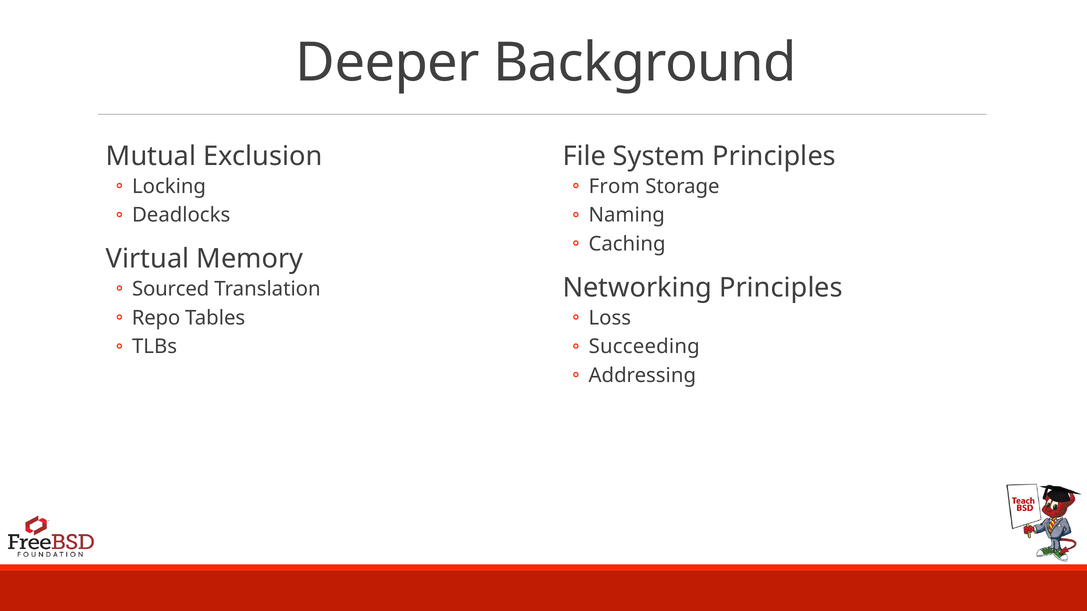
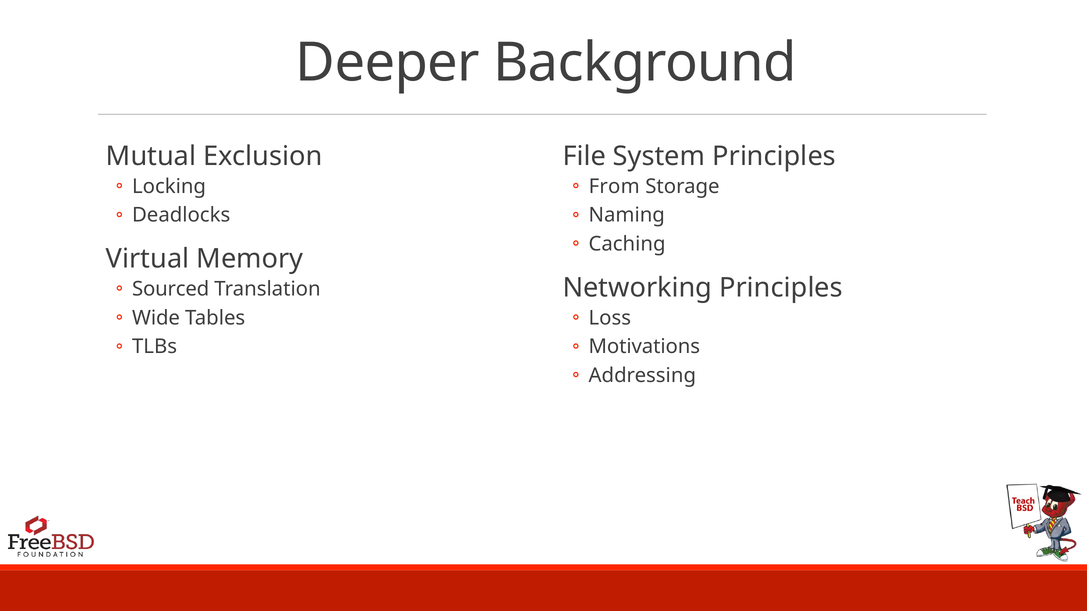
Repo: Repo -> Wide (156, 318)
Succeeding: Succeeding -> Motivations (644, 347)
